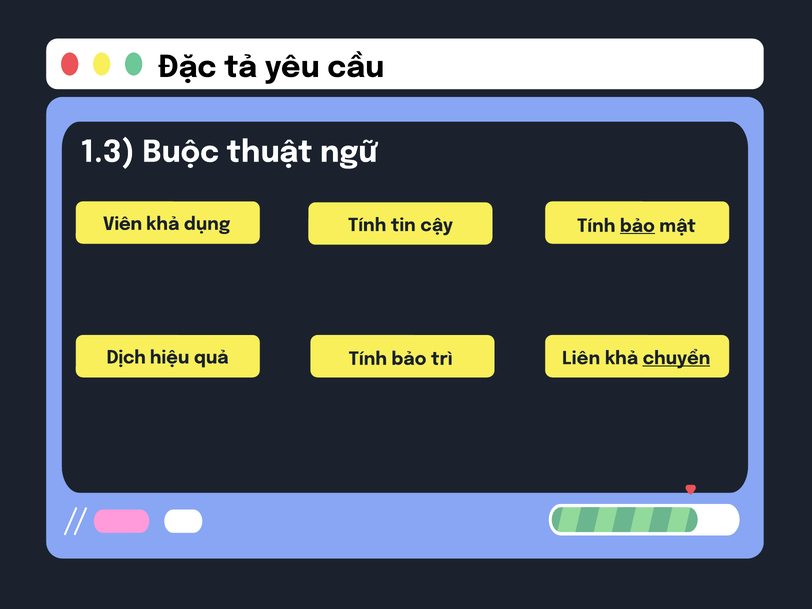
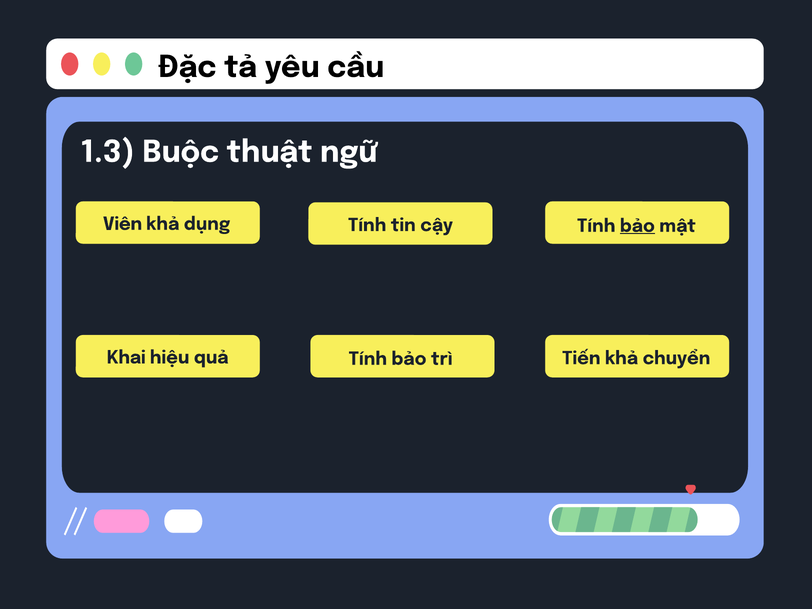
Dịch: Dịch -> Khai (126, 357)
Liên: Liên -> Tiến (581, 358)
chuyển underline: present -> none (677, 358)
